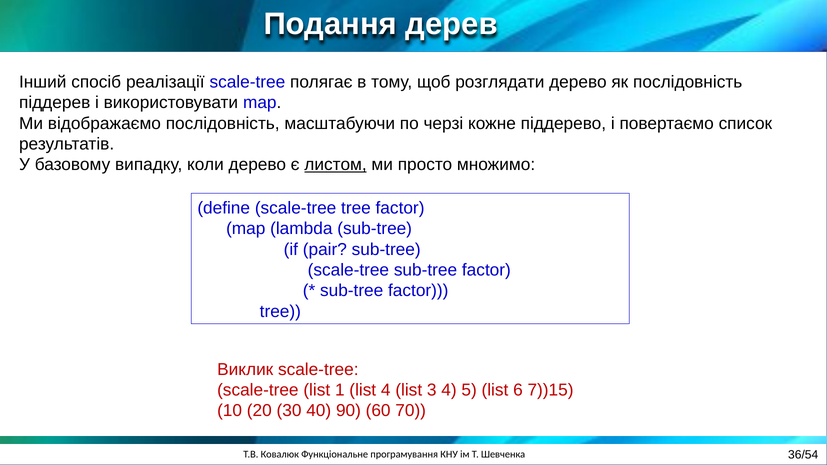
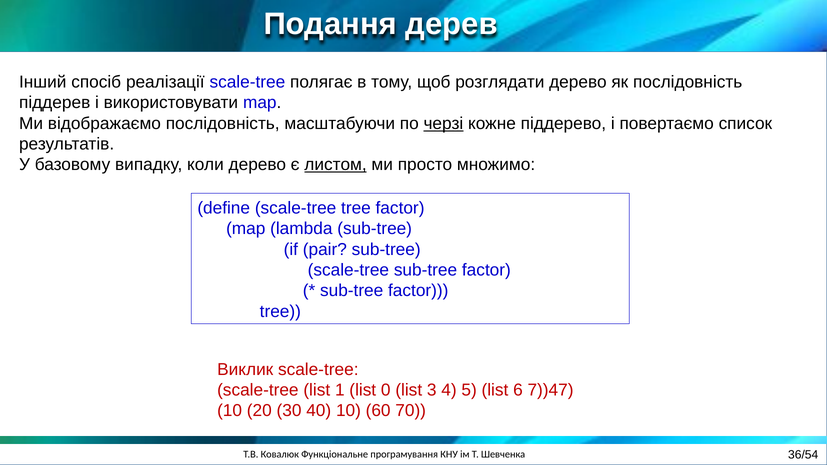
черзі underline: none -> present (443, 123)
list 4: 4 -> 0 (386, 390)
7))15: 7))15 -> 7))47 (551, 390)
40 90: 90 -> 10 (348, 411)
